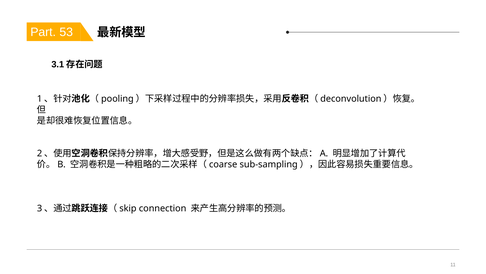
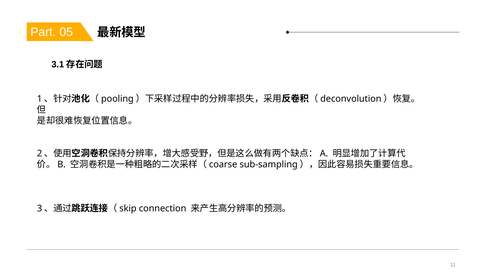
53: 53 -> 05 (66, 32)
